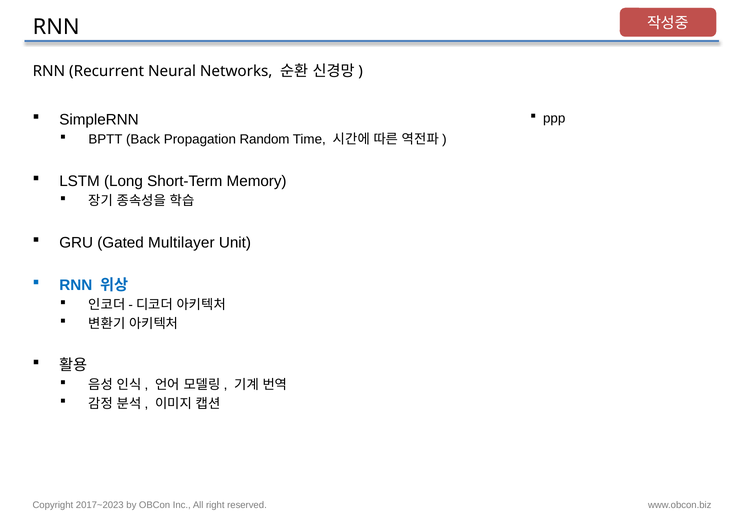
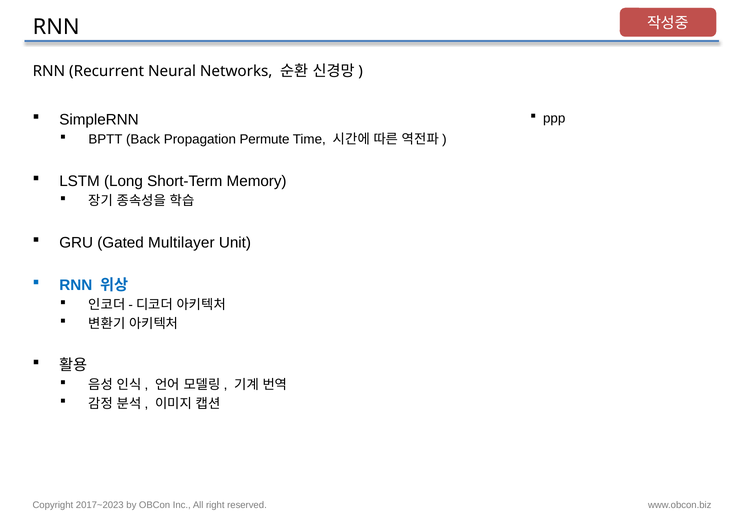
Random: Random -> Permute (264, 139)
